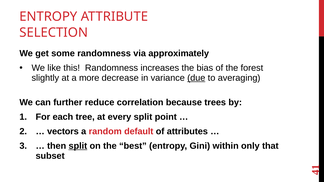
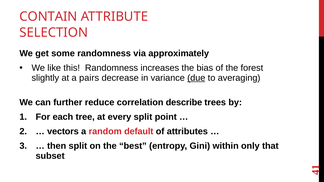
ENTROPY: ENTROPY -> CONTAIN (48, 16)
more: more -> pairs (89, 78)
because: because -> describe (184, 103)
split underline: present -> none (78, 146)
